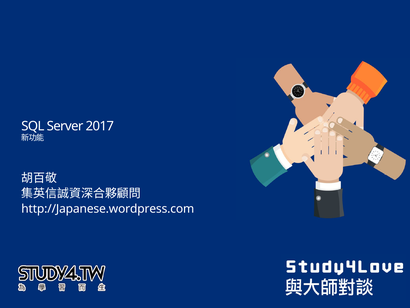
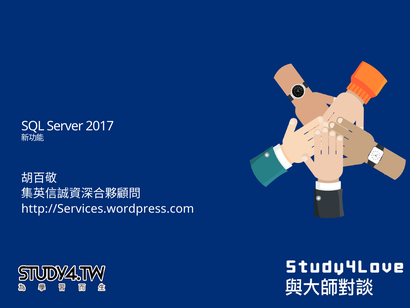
http://Japanese.wordpress.com: http://Japanese.wordpress.com -> http://Services.wordpress.com (108, 209)
